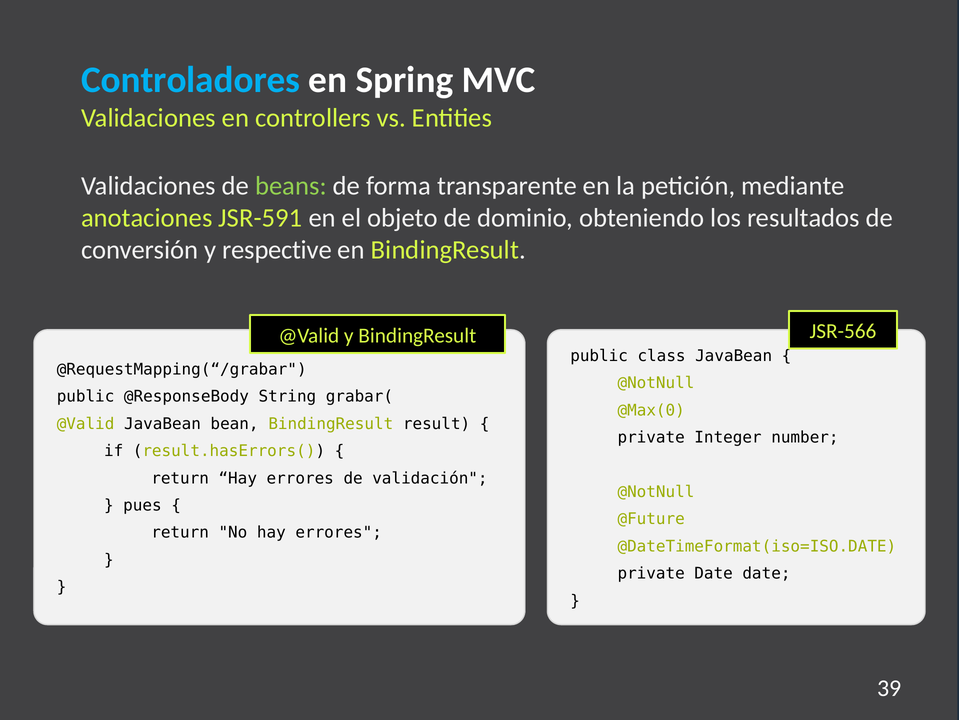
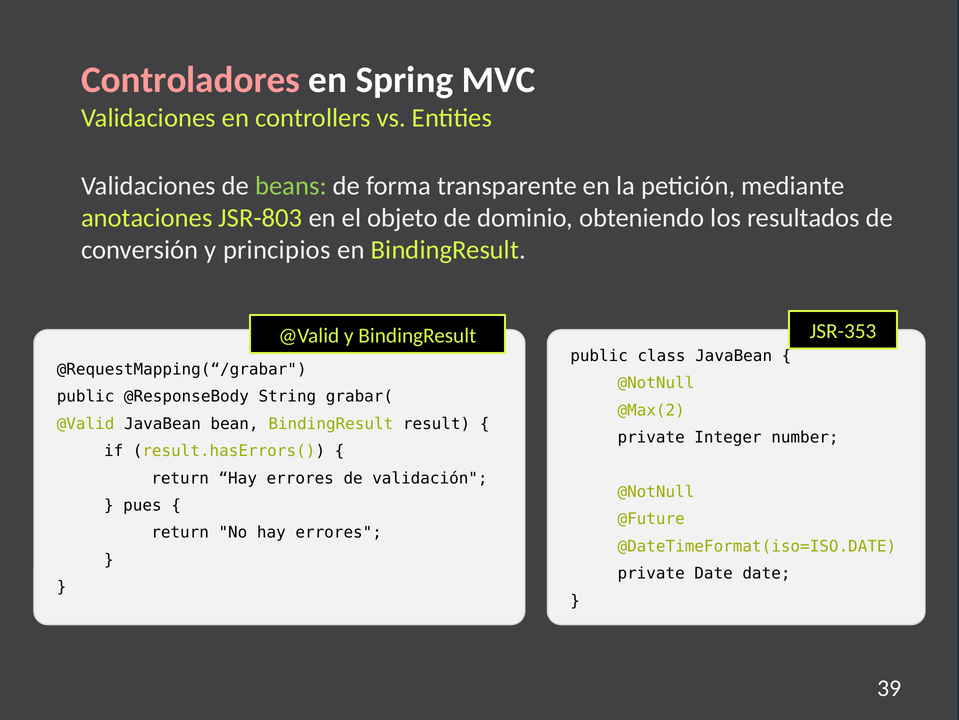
Controladores colour: light blue -> pink (191, 80)
JSR-591: JSR-591 -> JSR-803 (260, 218)
respective: respective -> principios (277, 250)
JSR-566: JSR-566 -> JSR-353 (843, 331)
@Max(0: @Max(0 -> @Max(2 (651, 410)
